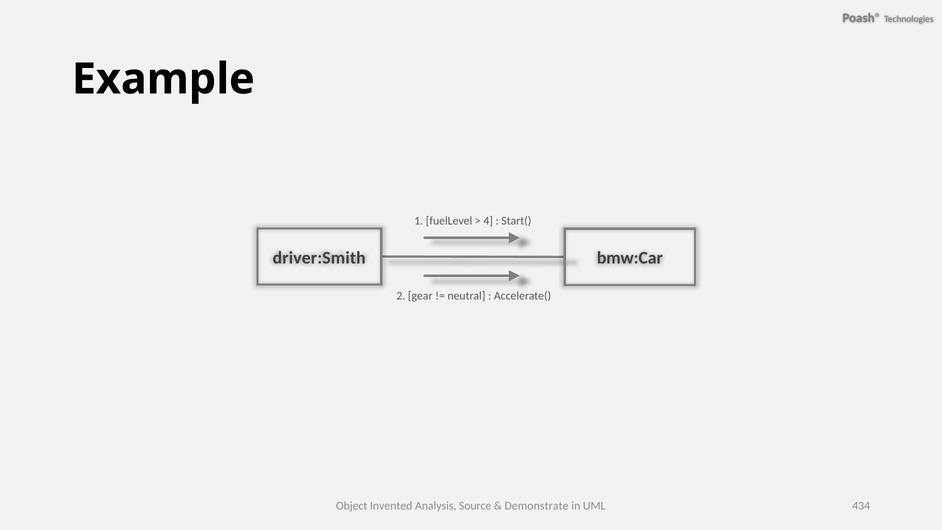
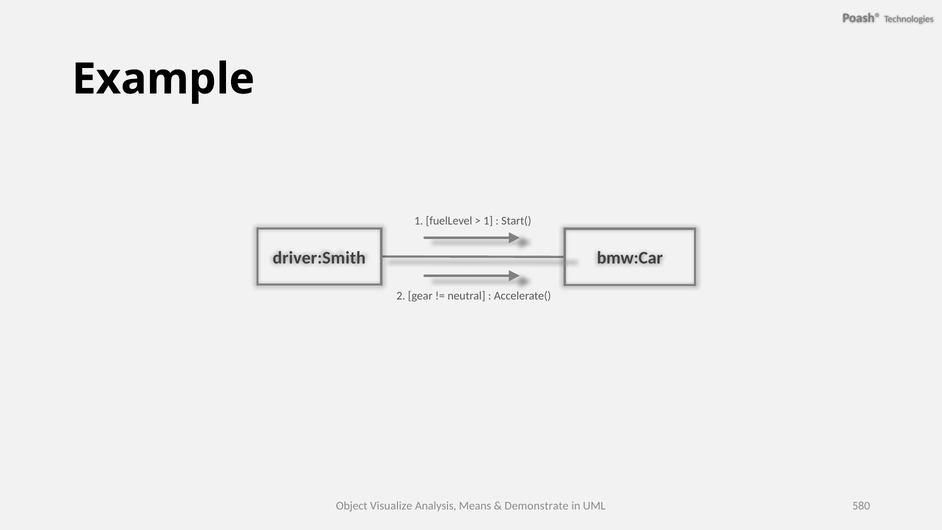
4: 4 -> 1 (488, 221)
Invented: Invented -> Visualize (391, 506)
Source: Source -> Means (475, 506)
434: 434 -> 580 (861, 506)
